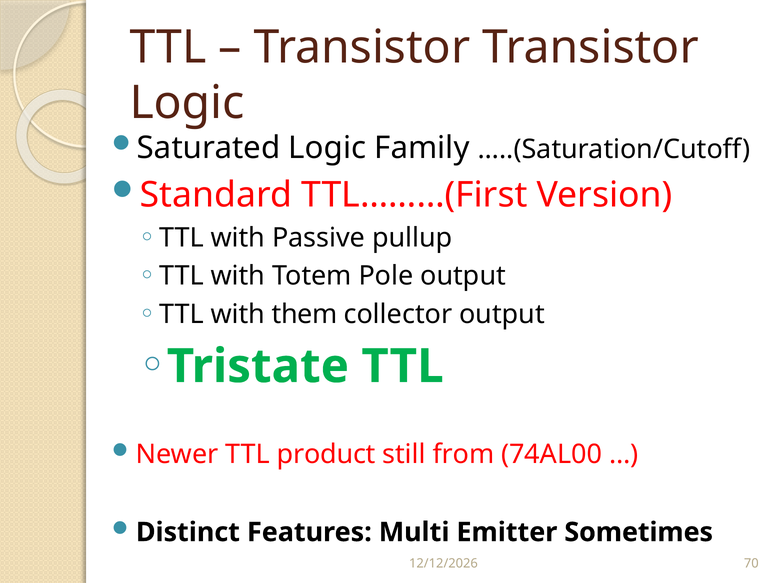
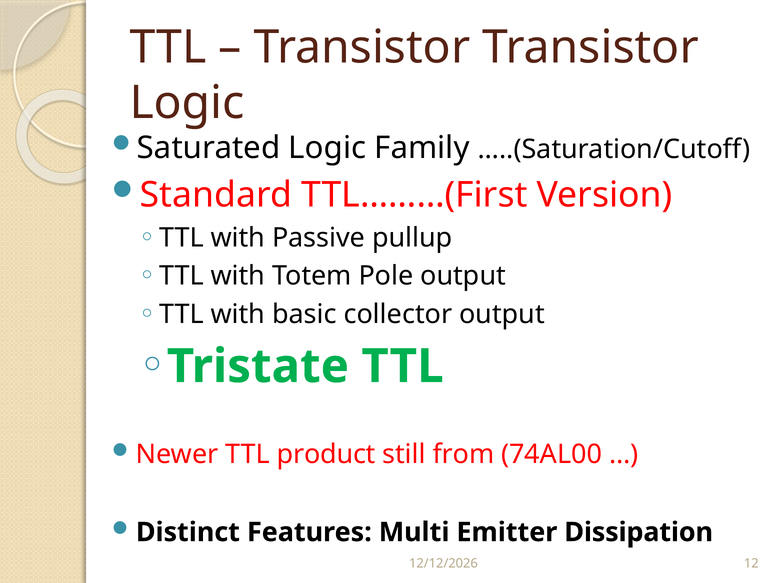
them: them -> basic (304, 314)
Sometimes: Sometimes -> Dissipation (639, 532)
70: 70 -> 12 (751, 563)
